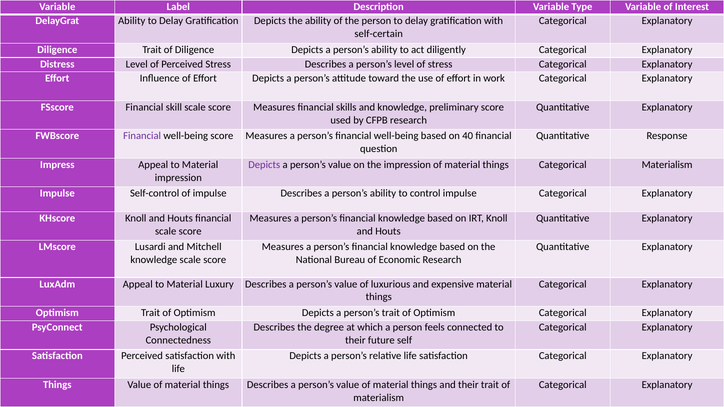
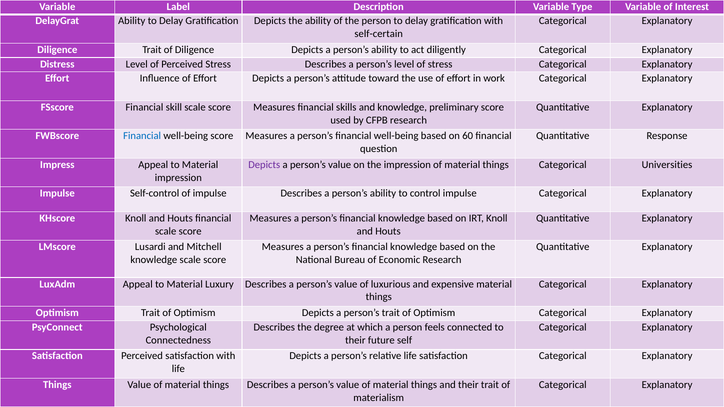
Financial colour: purple -> blue (142, 136)
40: 40 -> 60 (468, 136)
Categorical Materialism: Materialism -> Universities (667, 165)
